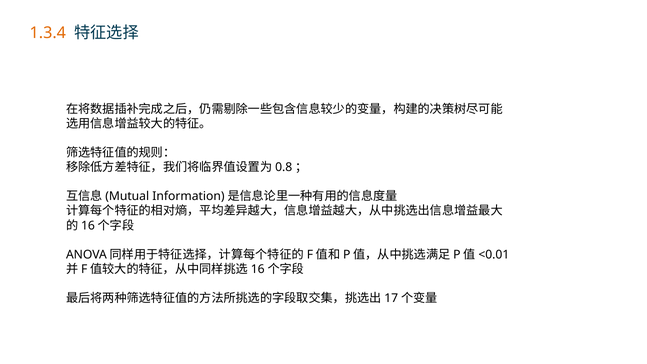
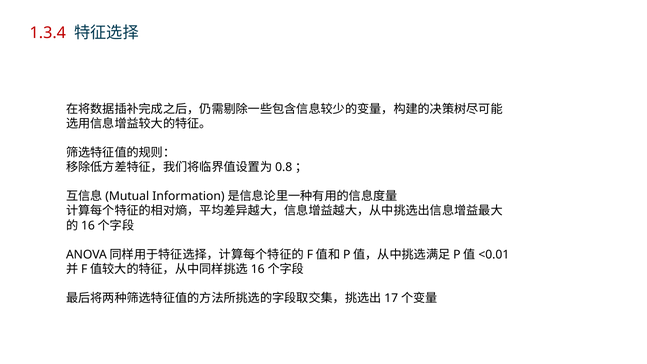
1.3.4 colour: orange -> red (48, 33)
